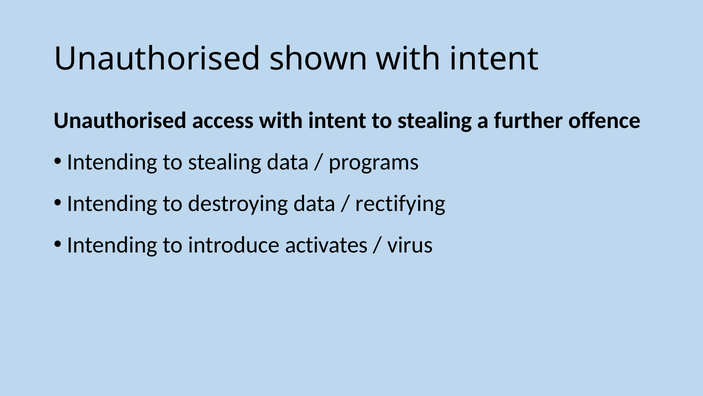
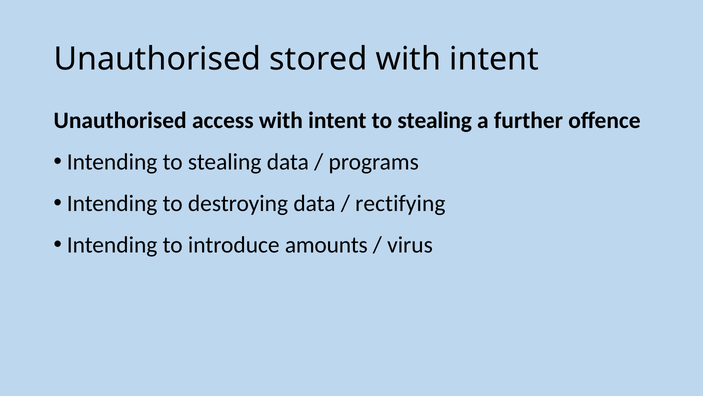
shown: shown -> stored (318, 59)
activates: activates -> amounts (326, 245)
